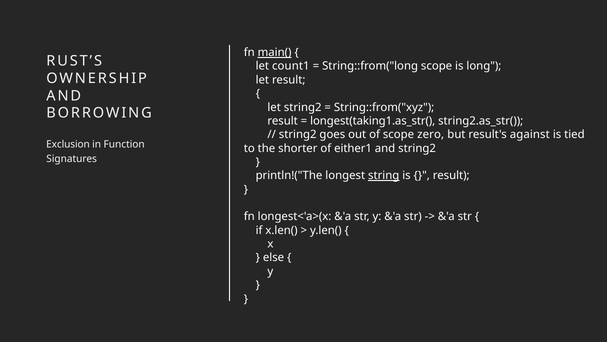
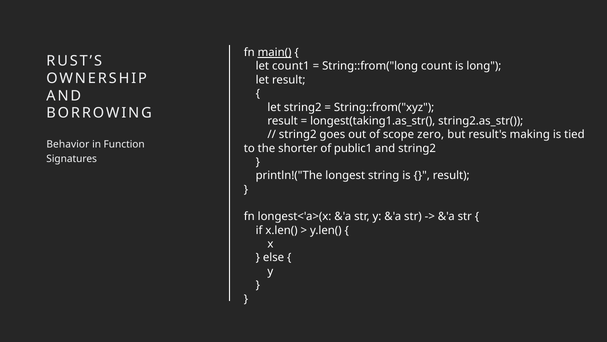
String::from("long scope: scope -> count (437, 66)
against: against -> making (530, 134)
Exclusion: Exclusion -> Behavior (68, 144)
either1: either1 -> public1 (353, 148)
string underline: present -> none (384, 175)
